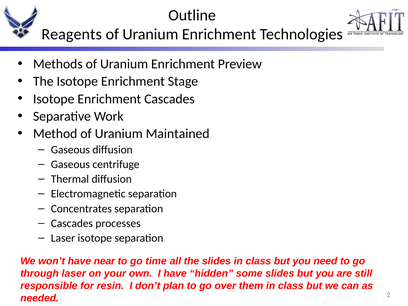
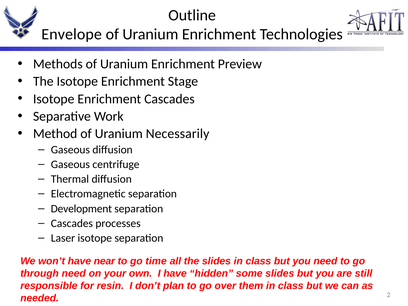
Reagents: Reagents -> Envelope (72, 34)
Maintained: Maintained -> Necessarily (178, 134)
Concentrates: Concentrates -> Development (81, 209)
through laser: laser -> need (74, 274)
